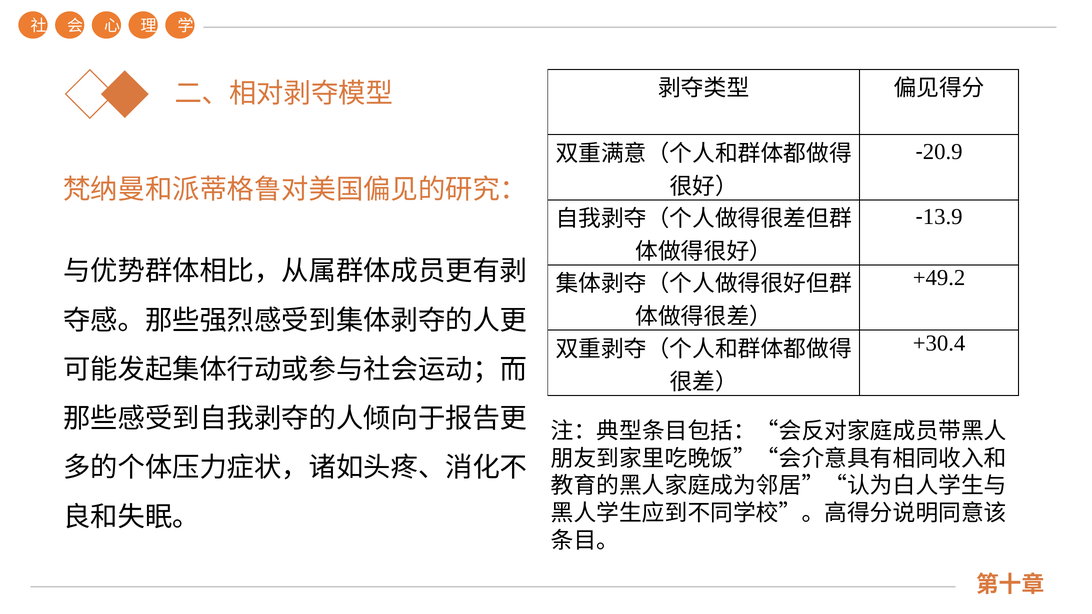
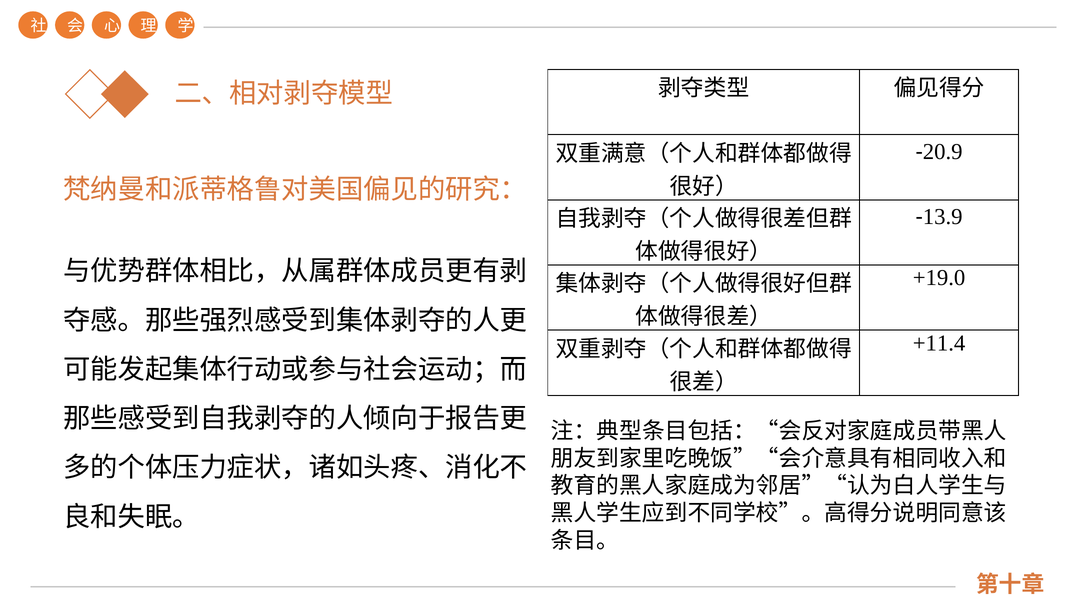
+49.2: +49.2 -> +19.0 (939, 278)
+30.4: +30.4 -> +11.4 (939, 343)
